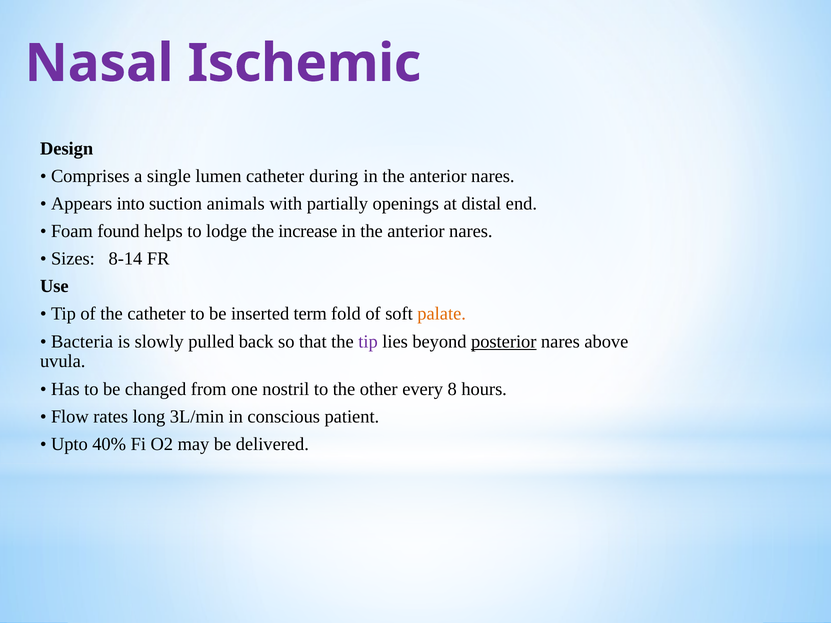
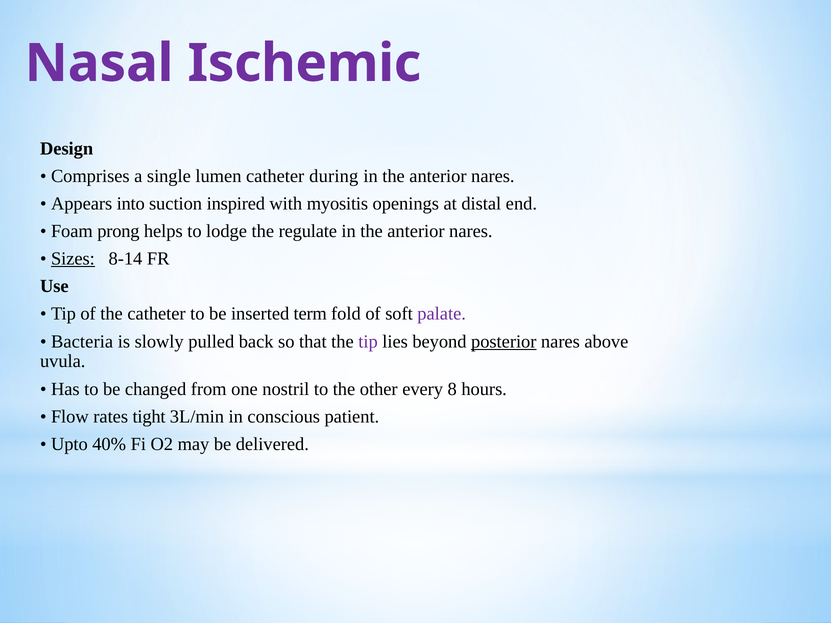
animals: animals -> inspired (236, 204)
partially: partially -> myositis (337, 204)
found: found -> prong (118, 231)
increase: increase -> regulate (308, 231)
Sizes underline: none -> present (73, 259)
palate colour: orange -> purple (442, 314)
long: long -> tight (149, 417)
